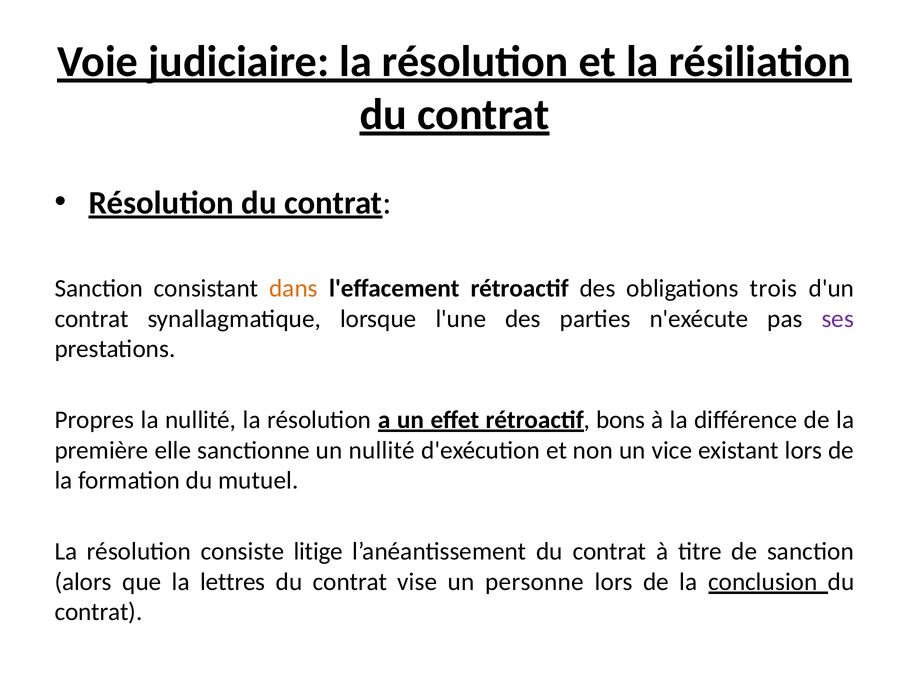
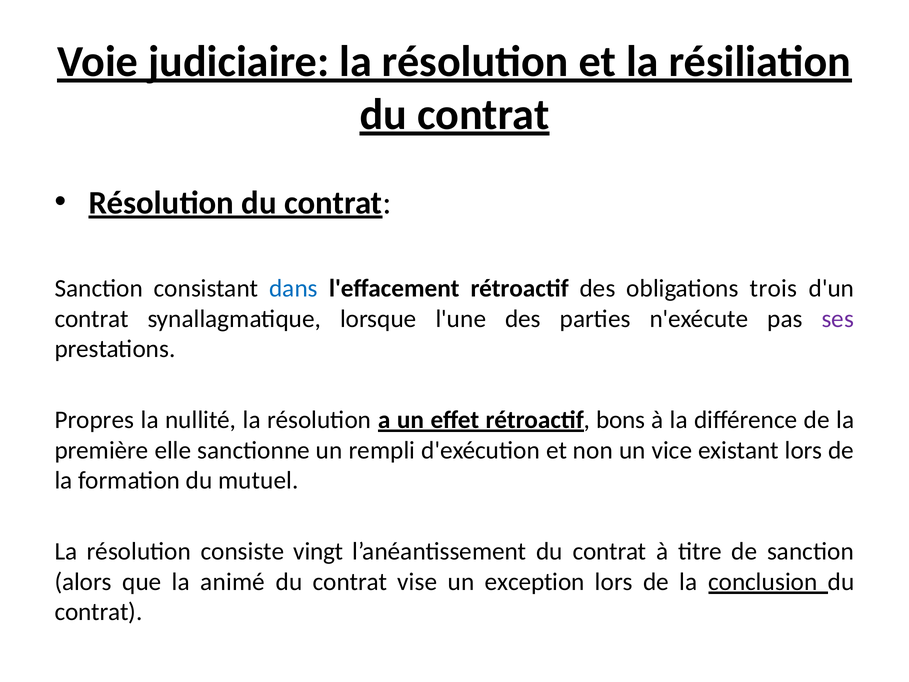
dans colour: orange -> blue (293, 288)
un nullité: nullité -> rempli (382, 450)
litige: litige -> vingt (318, 551)
lettres: lettres -> animé (233, 582)
personne: personne -> exception (535, 582)
